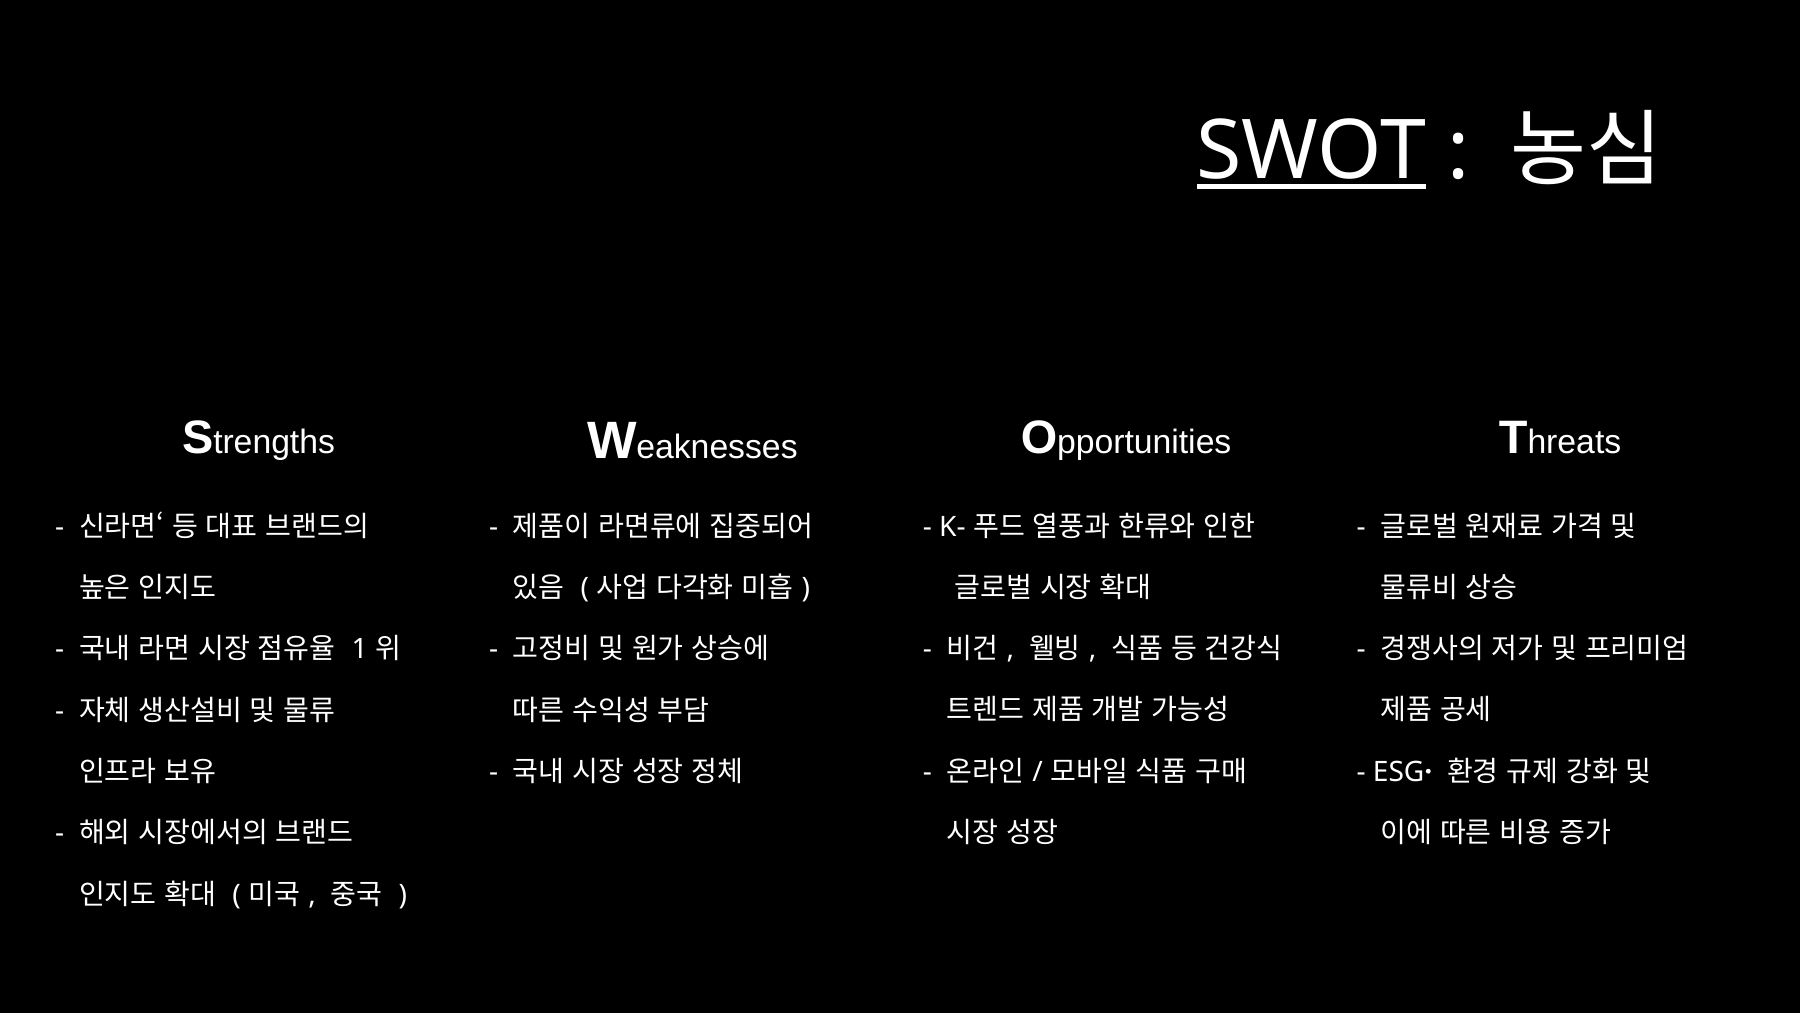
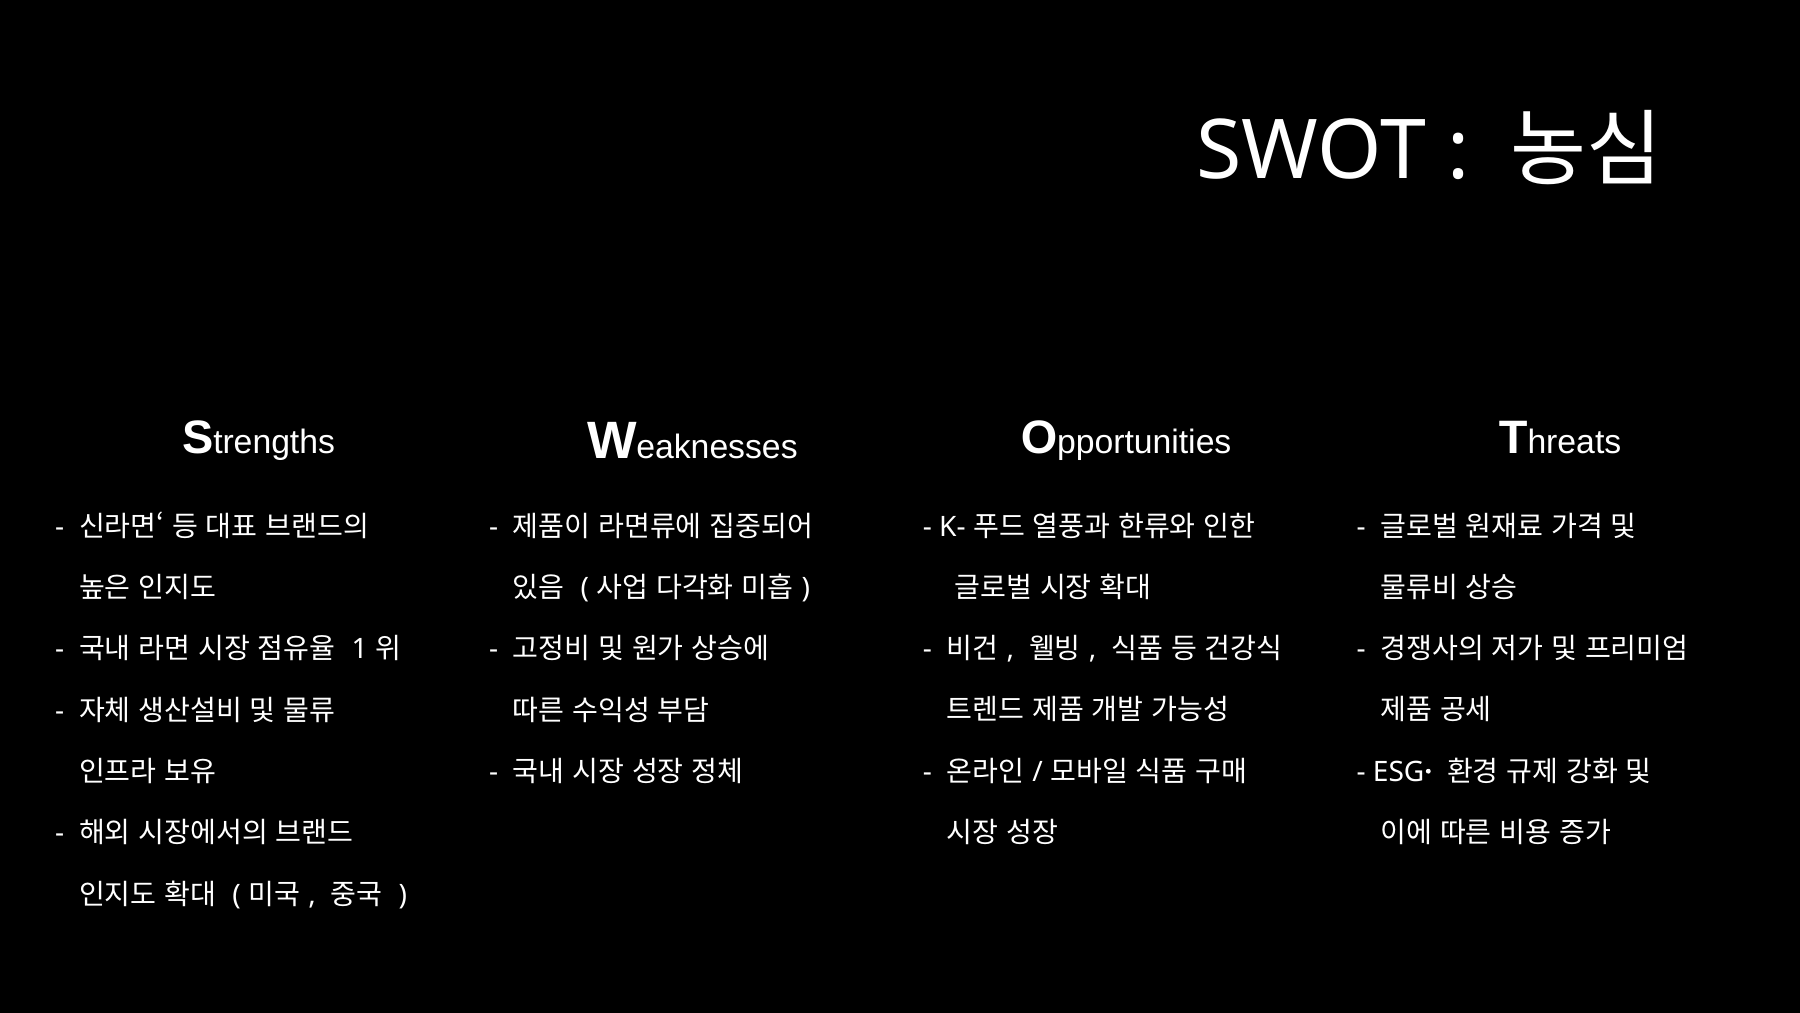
SWOT underline: present -> none (1312, 151)
